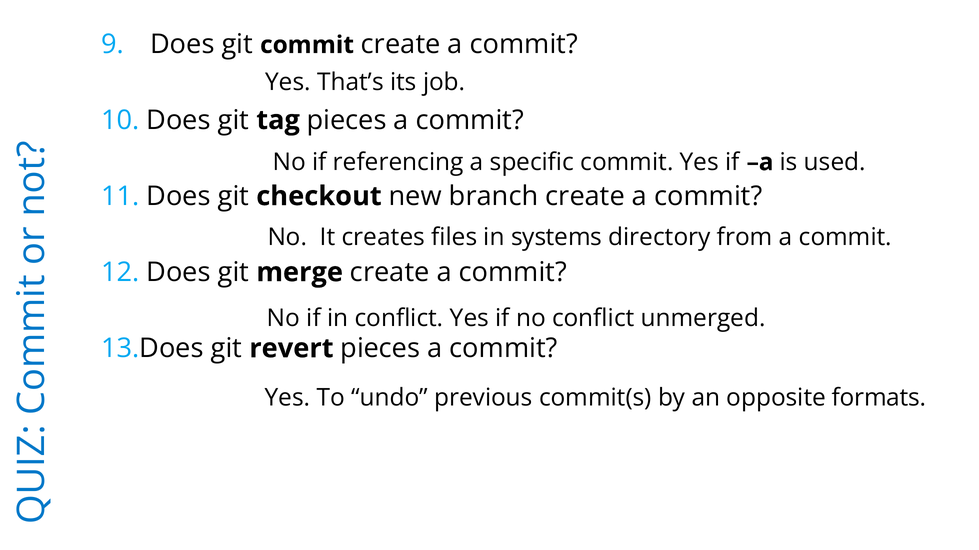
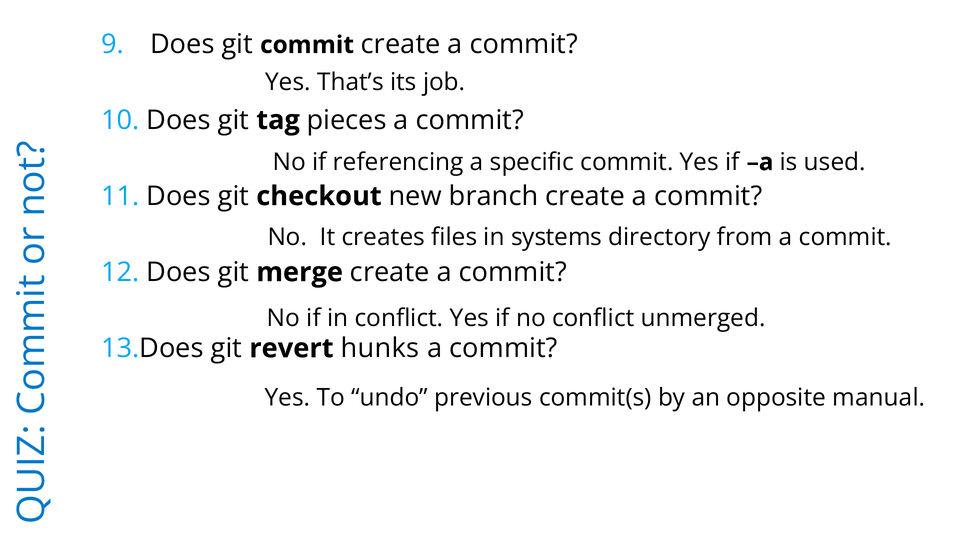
revert pieces: pieces -> hunks (380, 349)
formats: formats -> manual (879, 398)
